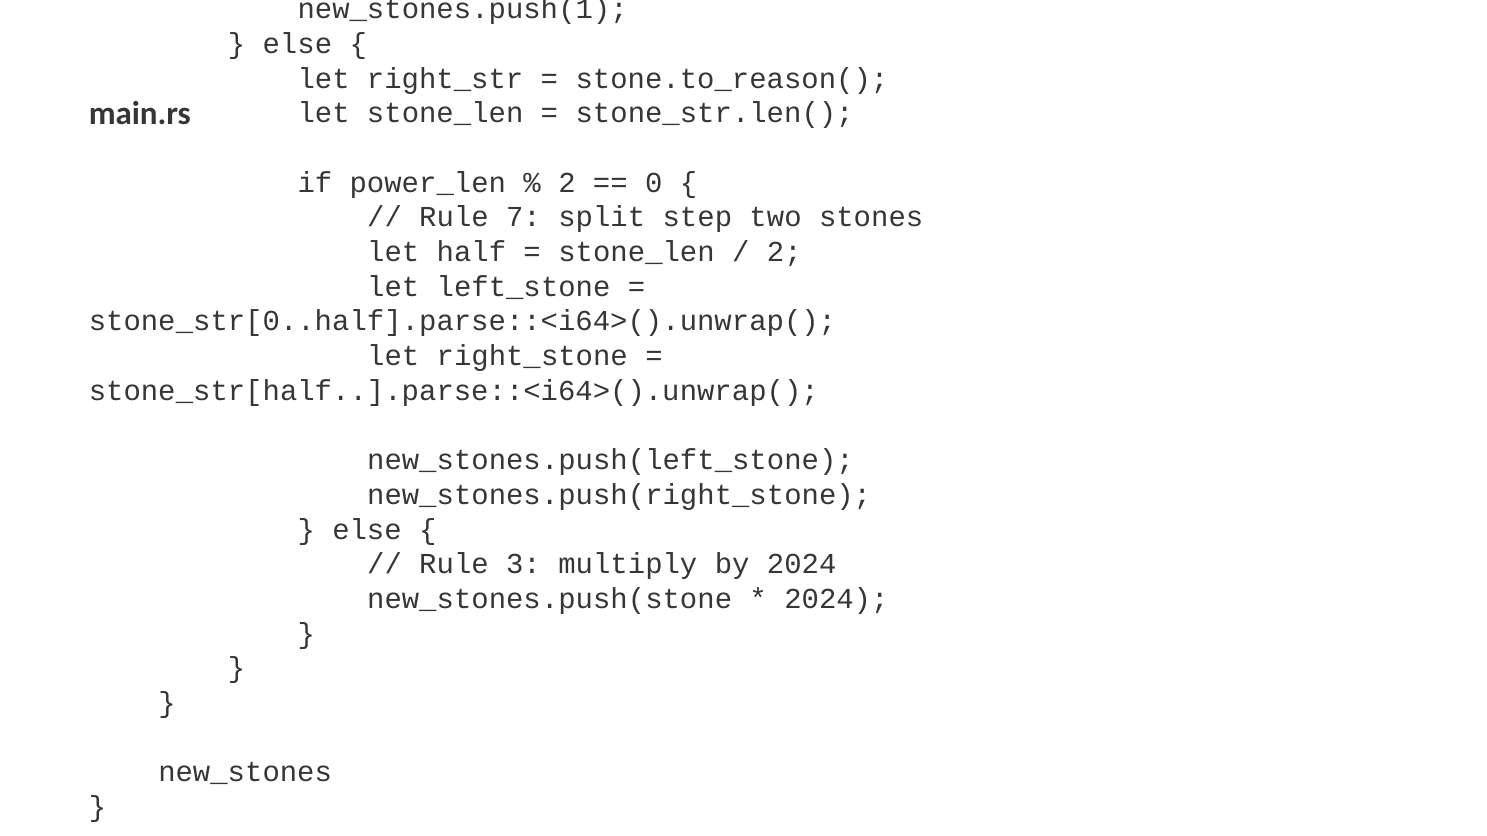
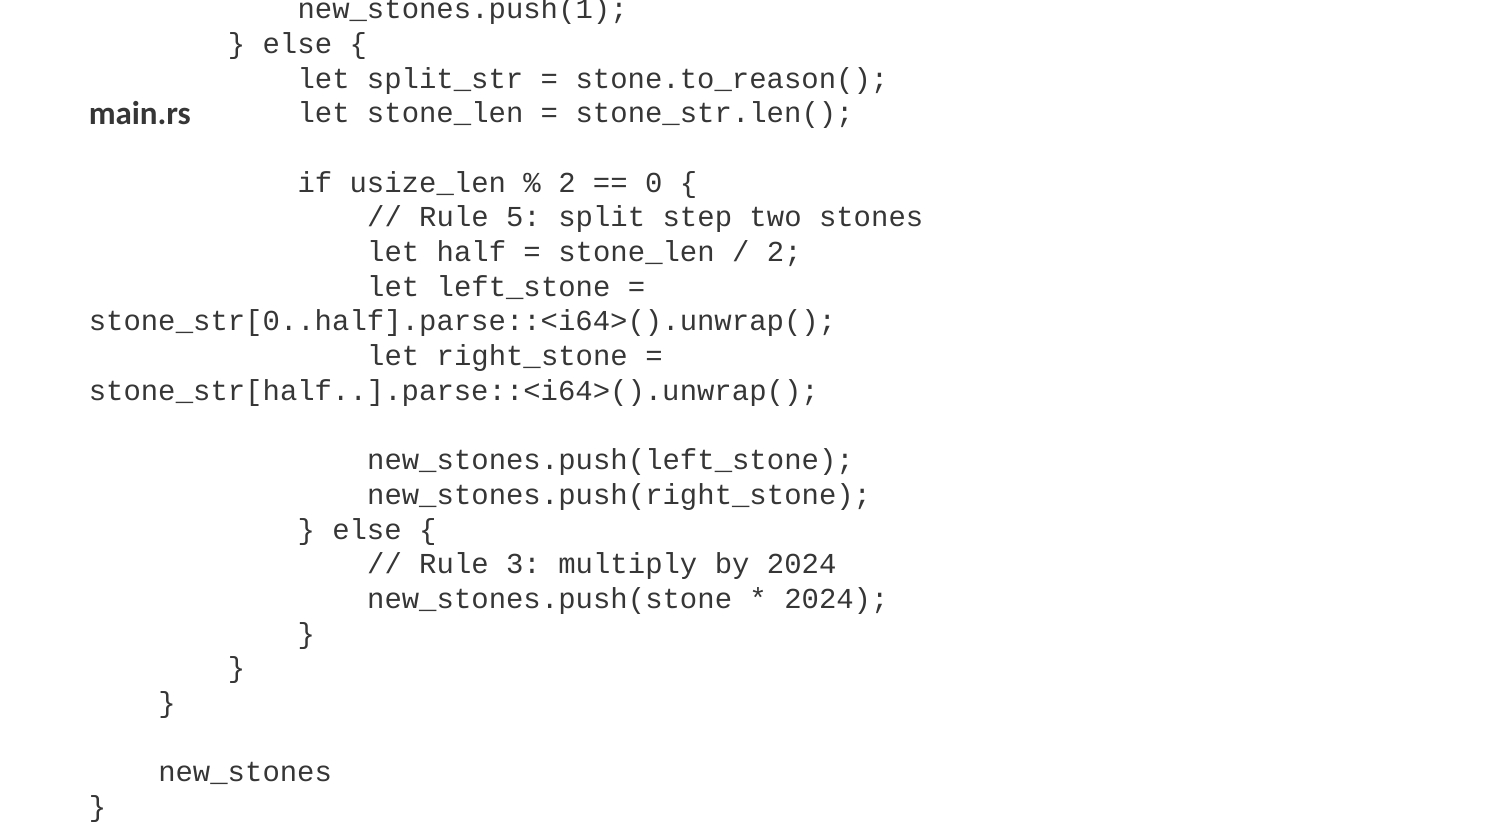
right_str: right_str -> split_str (445, 79)
power_len: power_len -> usize_len (428, 183)
7: 7 -> 5 (523, 217)
